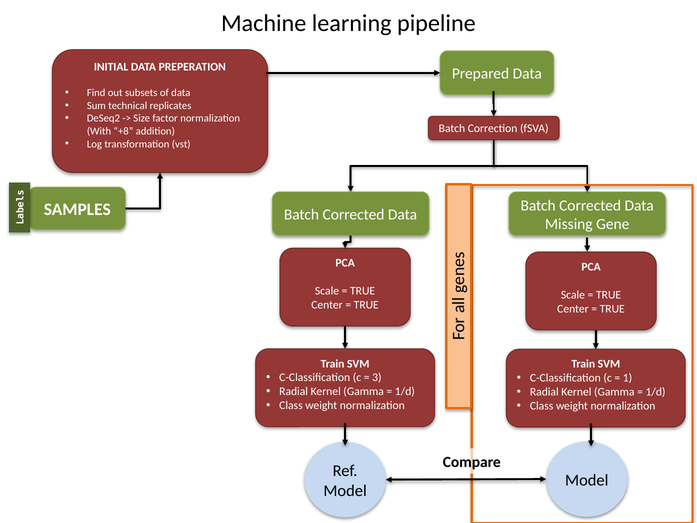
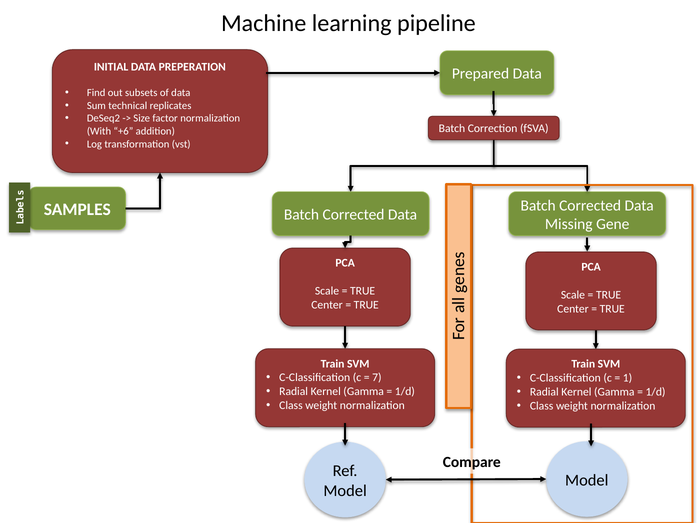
+8: +8 -> +6 (123, 131)
3: 3 -> 7 (377, 377)
